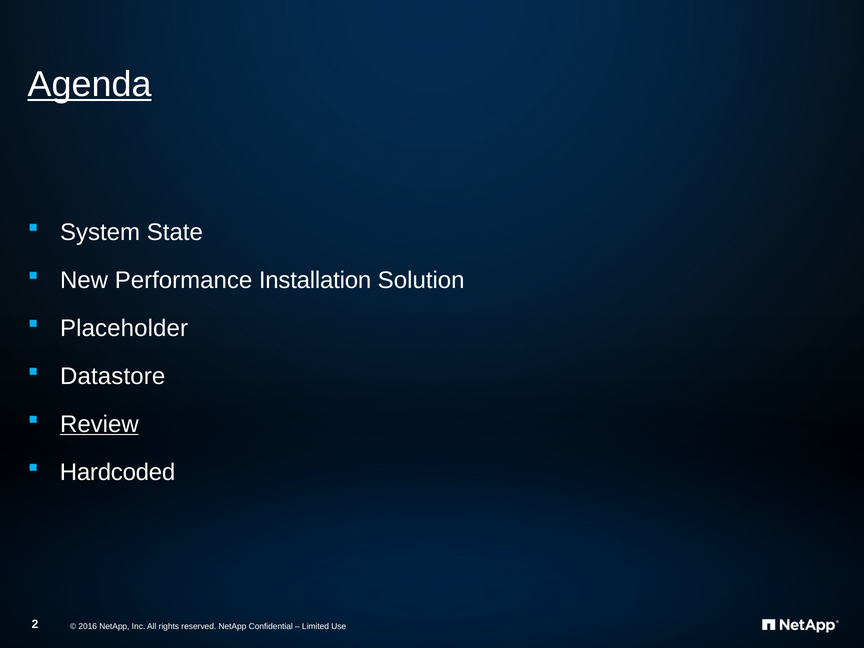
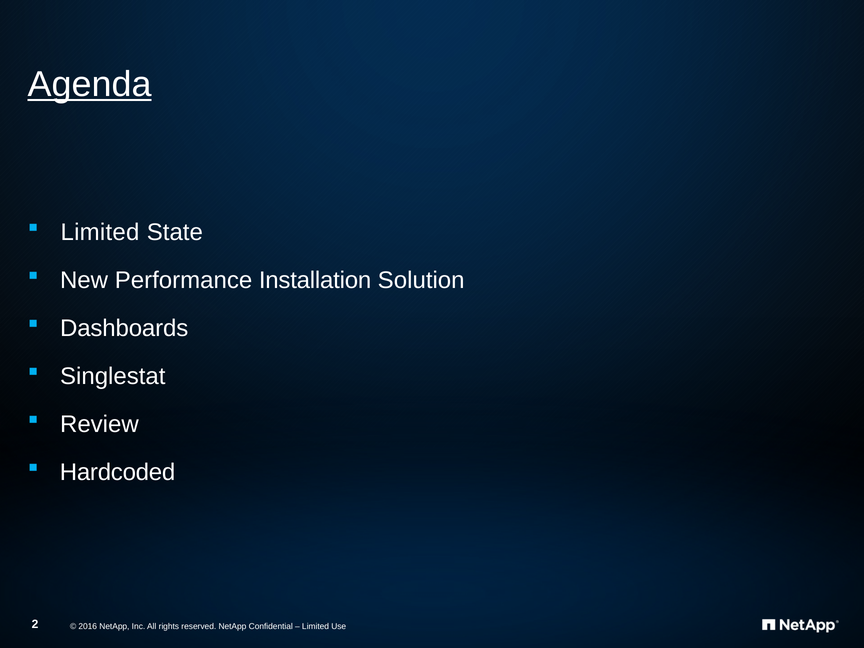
System: System -> Limited (100, 232)
Placeholder: Placeholder -> Dashboards (124, 328)
Datastore: Datastore -> Singlestat (113, 376)
Review underline: present -> none (99, 424)
